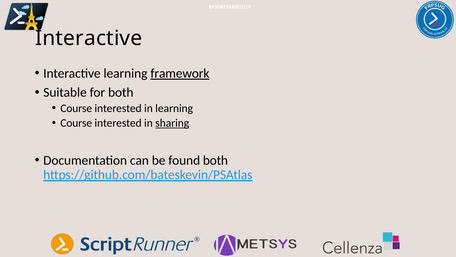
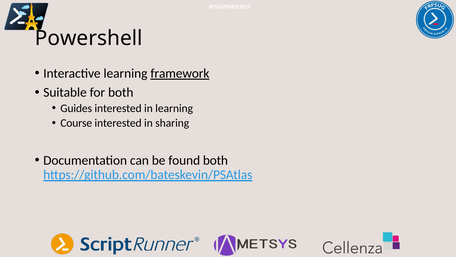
Interactive: Interactive -> Powershell (89, 38)
Course: Course -> Guides (76, 108)
sharing underline: present -> none (172, 123)
